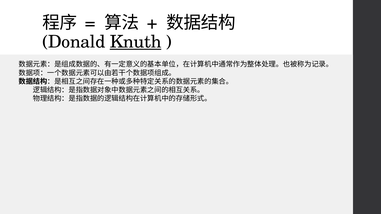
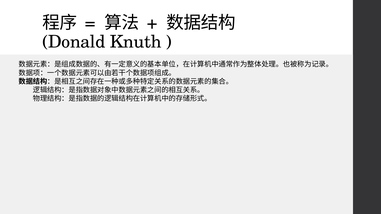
Knuth underline: present -> none (136, 42)
